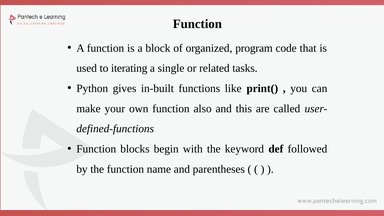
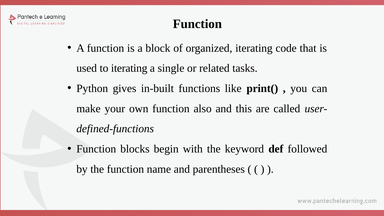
organized program: program -> iterating (254, 48)
